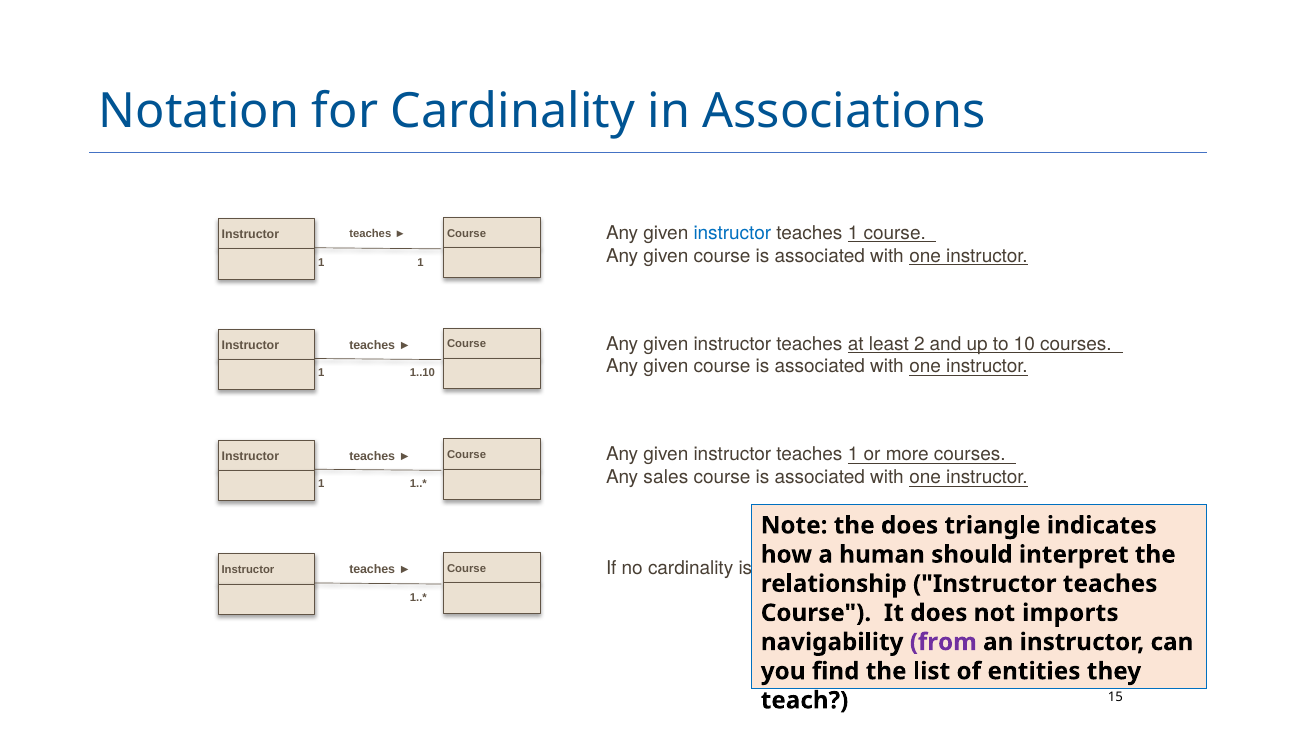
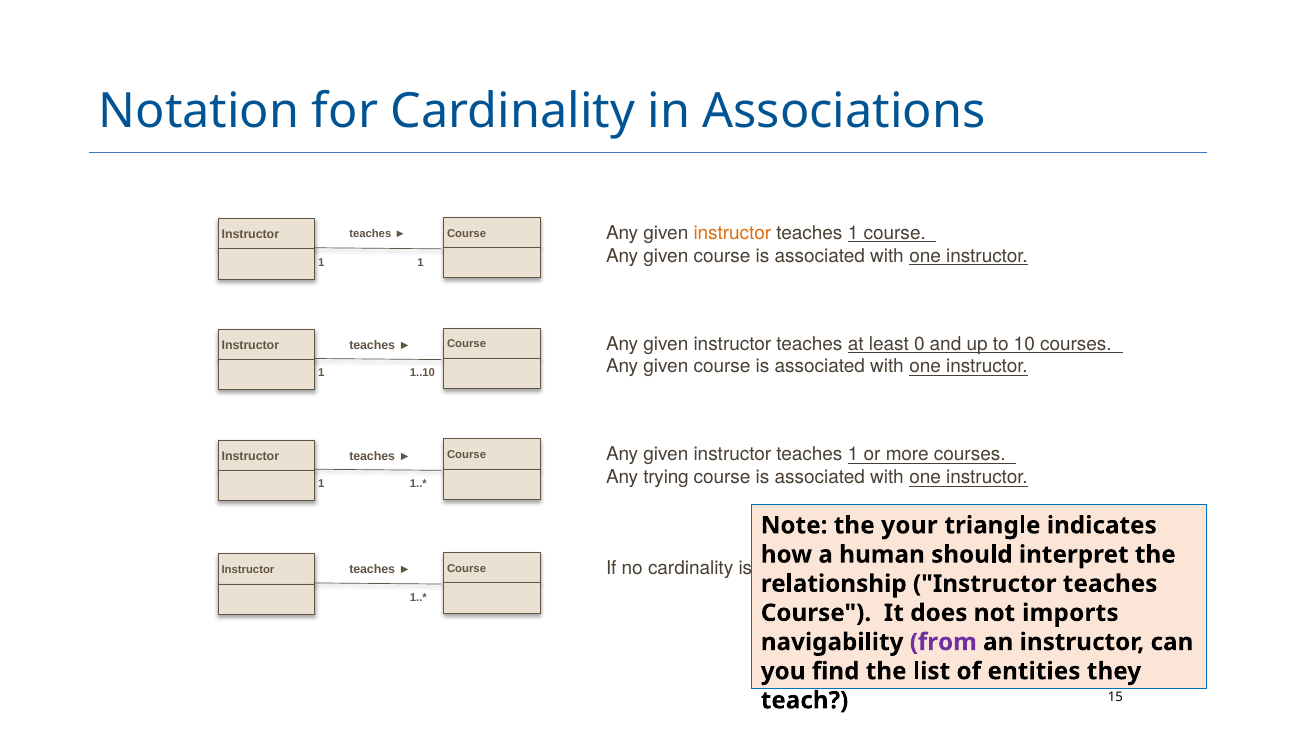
instructor colour: blue -> orange (732, 233)
2: 2 -> 0 (919, 344)
sales: sales -> trying (666, 477)
the does: does -> your (909, 525)
